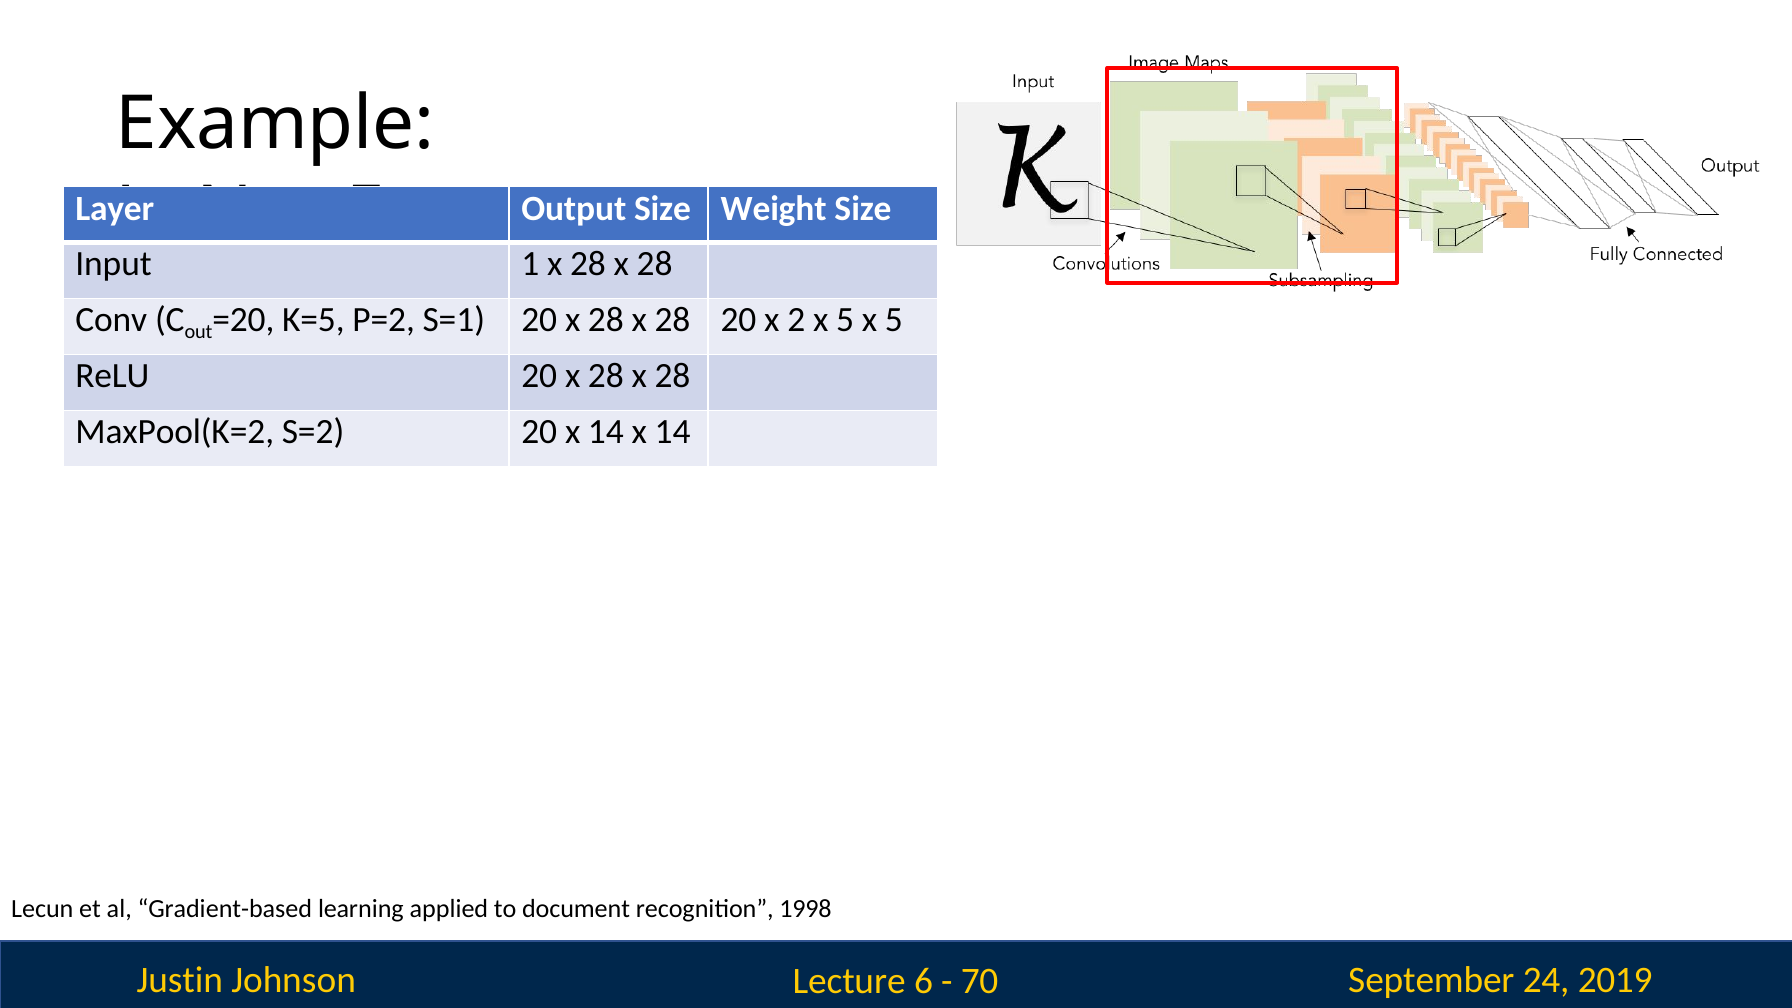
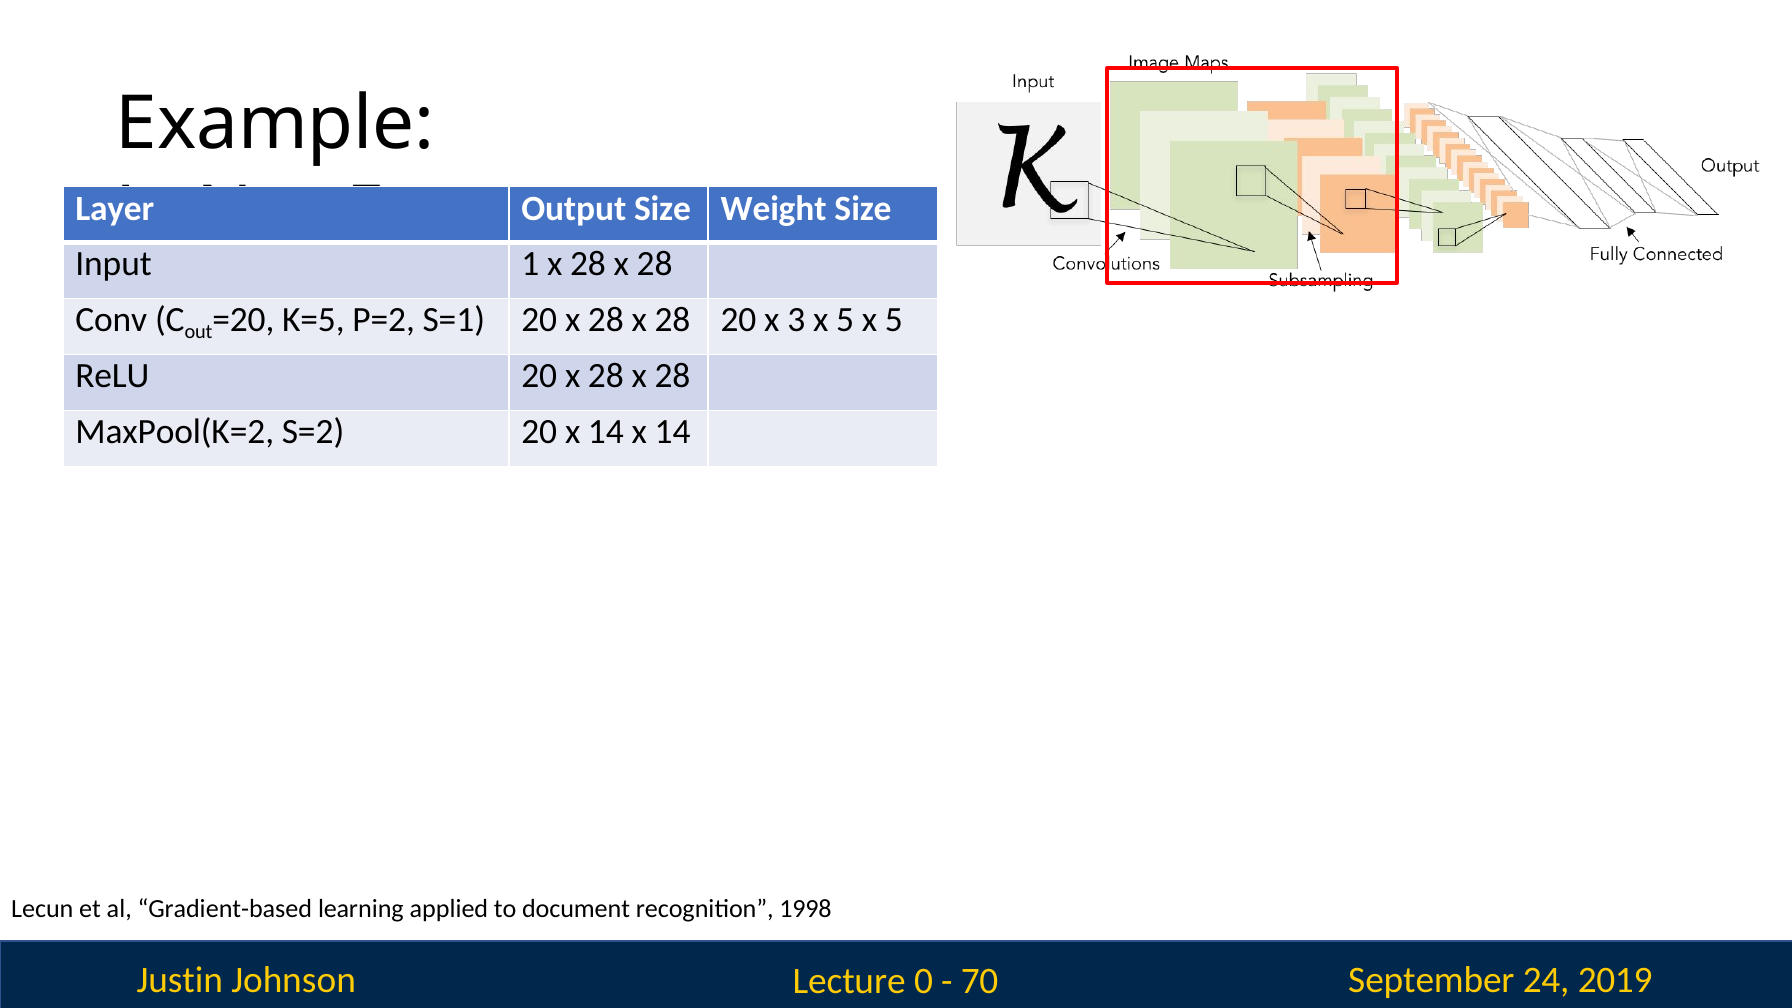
2: 2 -> 3 (796, 320)
6: 6 -> 0 (924, 981)
